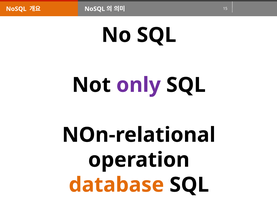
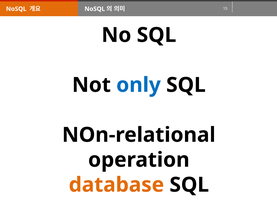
only colour: purple -> blue (139, 85)
